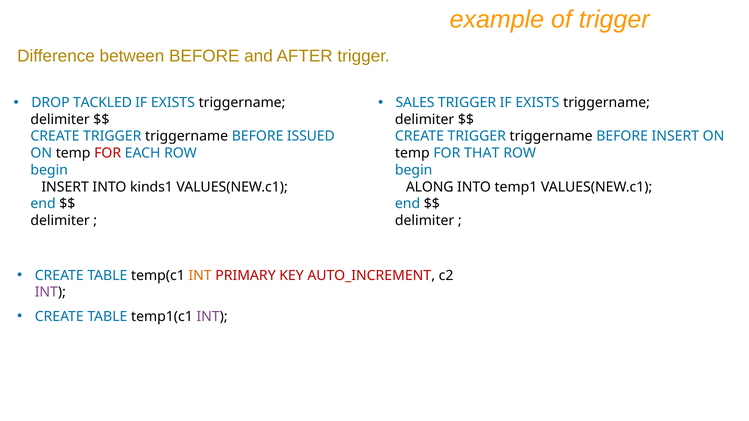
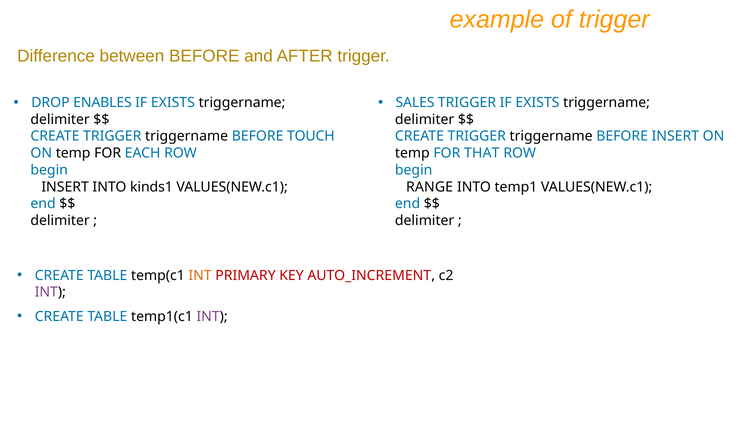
TACKLED: TACKLED -> ENABLES (103, 103)
ISSUED: ISSUED -> TOUCH (311, 136)
FOR colour: red -> black (108, 153)
ALONG: ALONG -> RANGE (430, 187)
